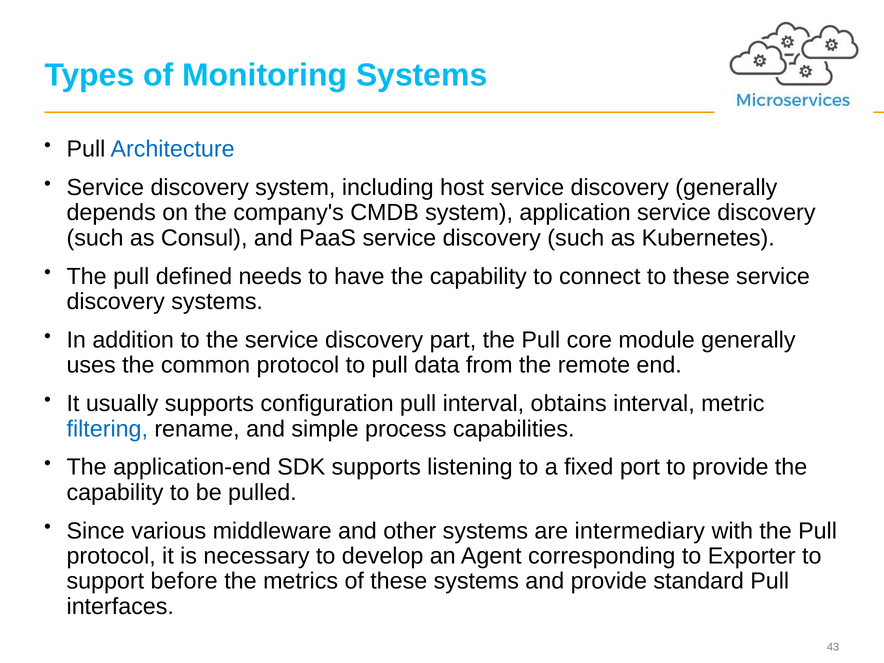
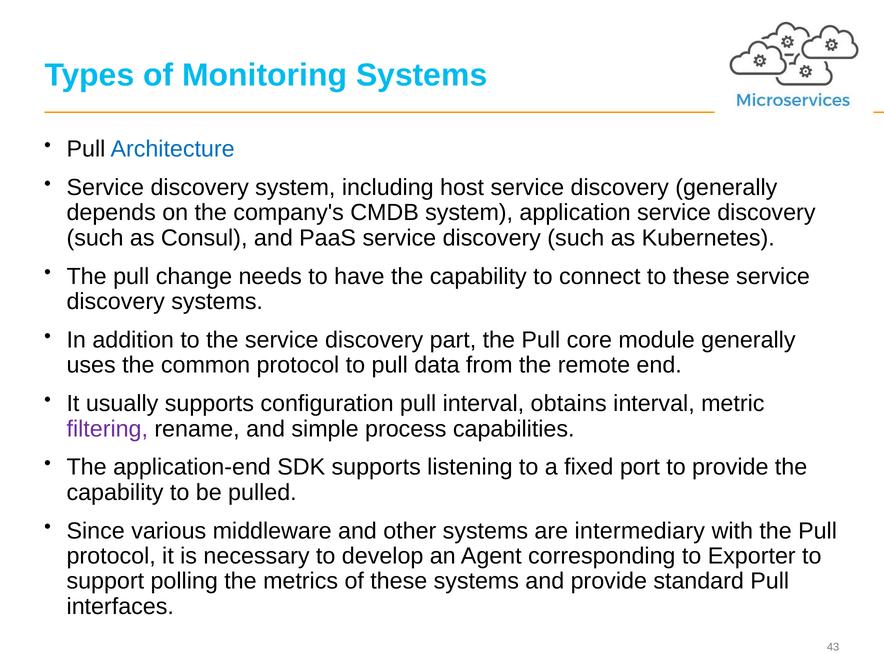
defined: defined -> change (194, 276)
filtering colour: blue -> purple (107, 429)
before: before -> polling (184, 581)
